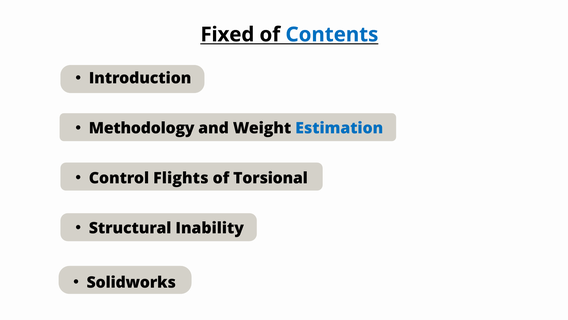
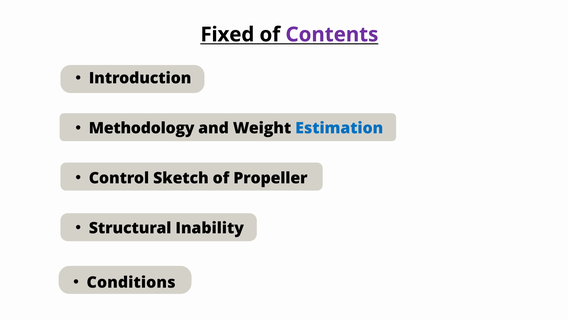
Contents colour: blue -> purple (332, 35)
Flights: Flights -> Sketch (181, 178)
Torsional: Torsional -> Propeller (270, 178)
Solidworks: Solidworks -> Conditions (131, 282)
